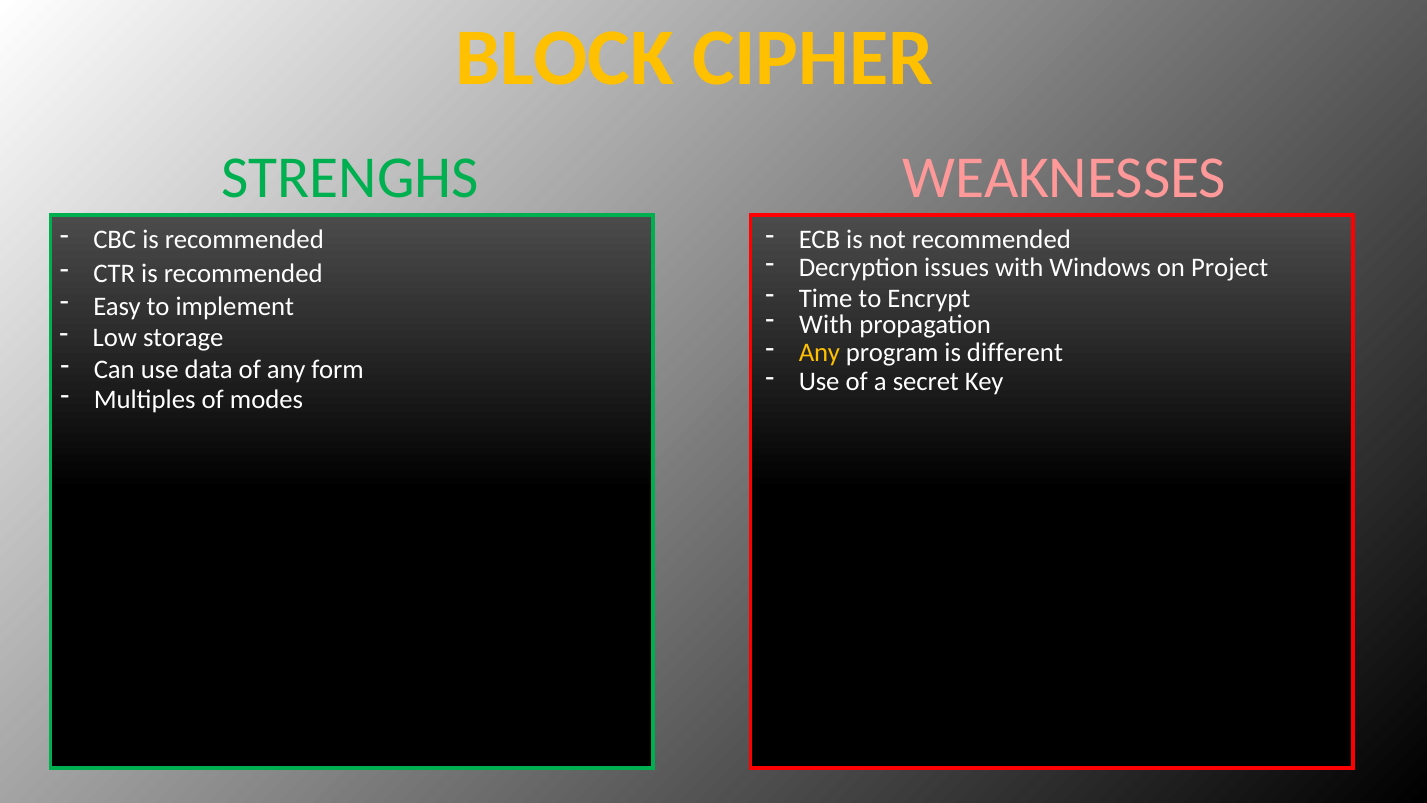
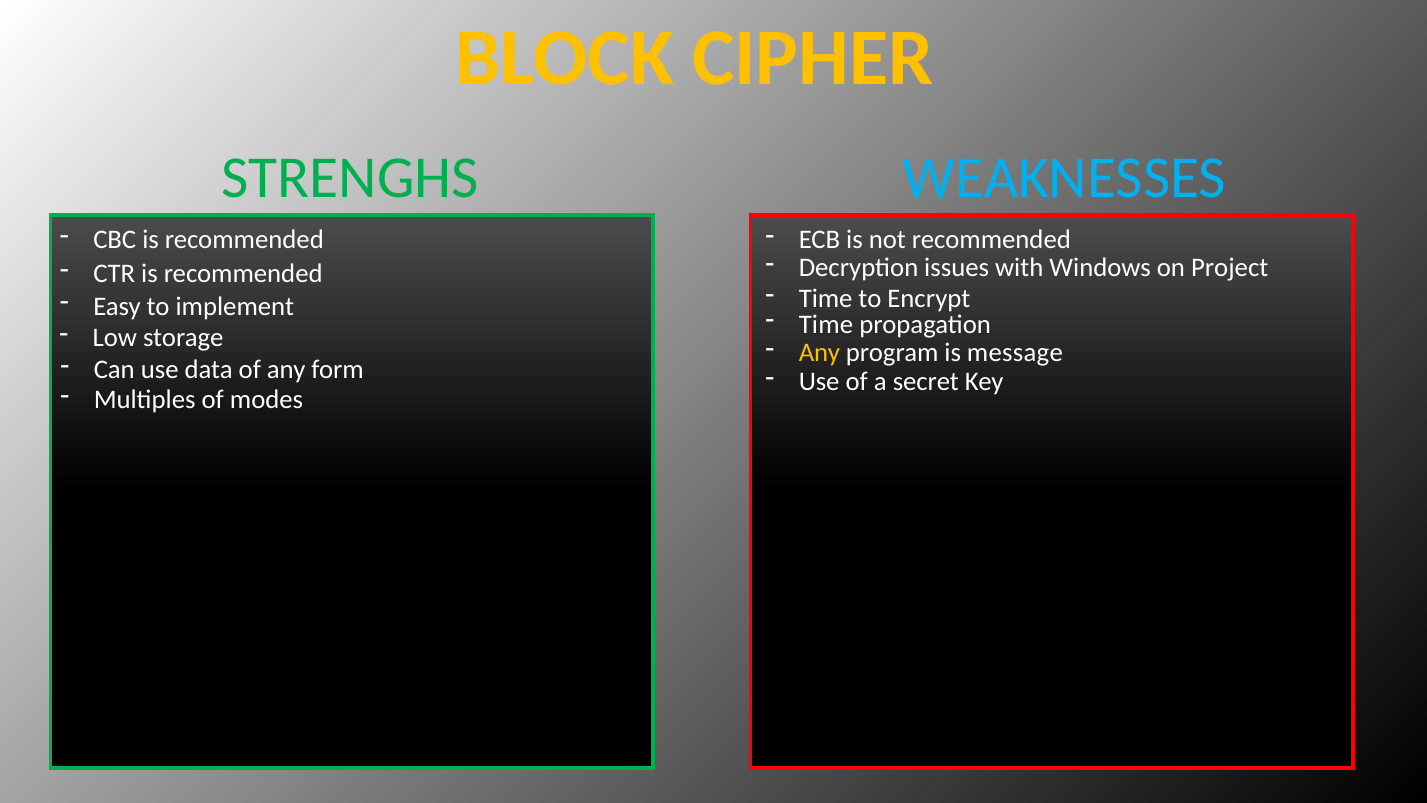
WEAKNESSES colour: pink -> light blue (1064, 177)
With: With -> Time (826, 324)
different: different -> message (1015, 353)
